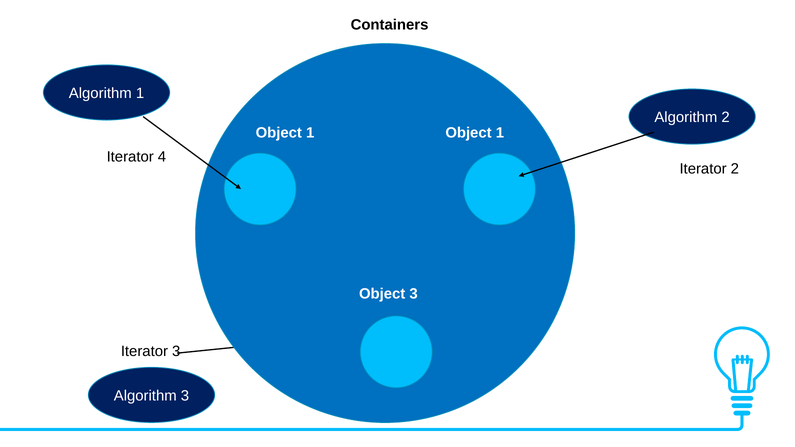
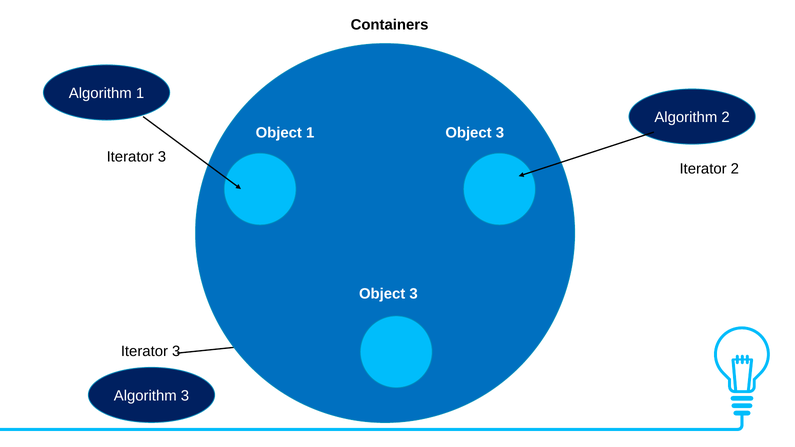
1 Object 1: 1 -> 3 (500, 133)
4: 4 -> 3 (162, 157)
